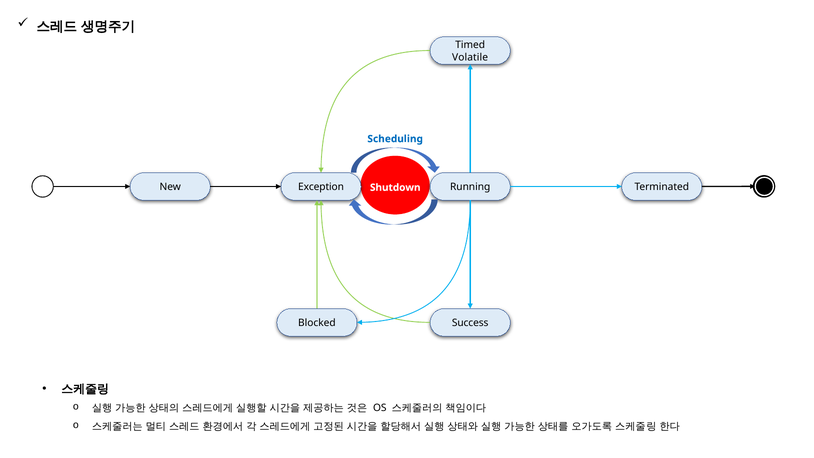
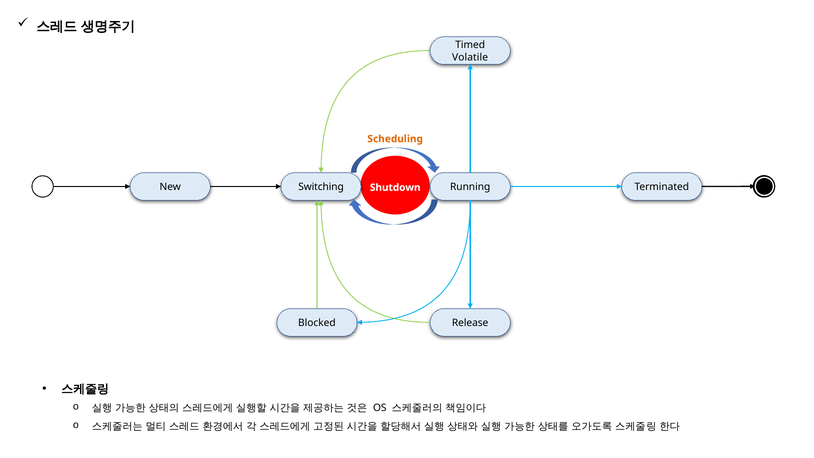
Scheduling colour: blue -> orange (395, 139)
Exception: Exception -> Switching (321, 187)
Success: Success -> Release (470, 323)
